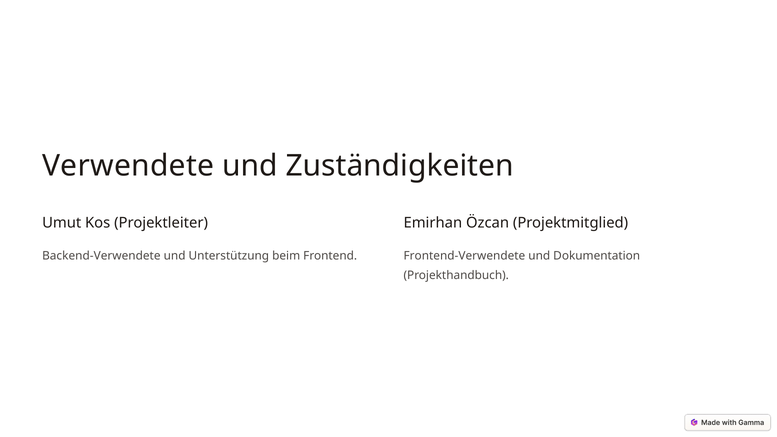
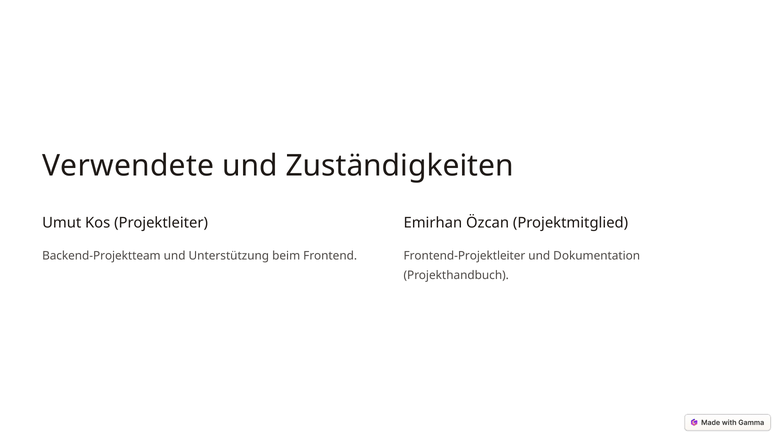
Backend-Verwendete: Backend-Verwendete -> Backend-Projektteam (101, 256)
Frontend-Verwendete: Frontend-Verwendete -> Frontend-Projektleiter (464, 256)
